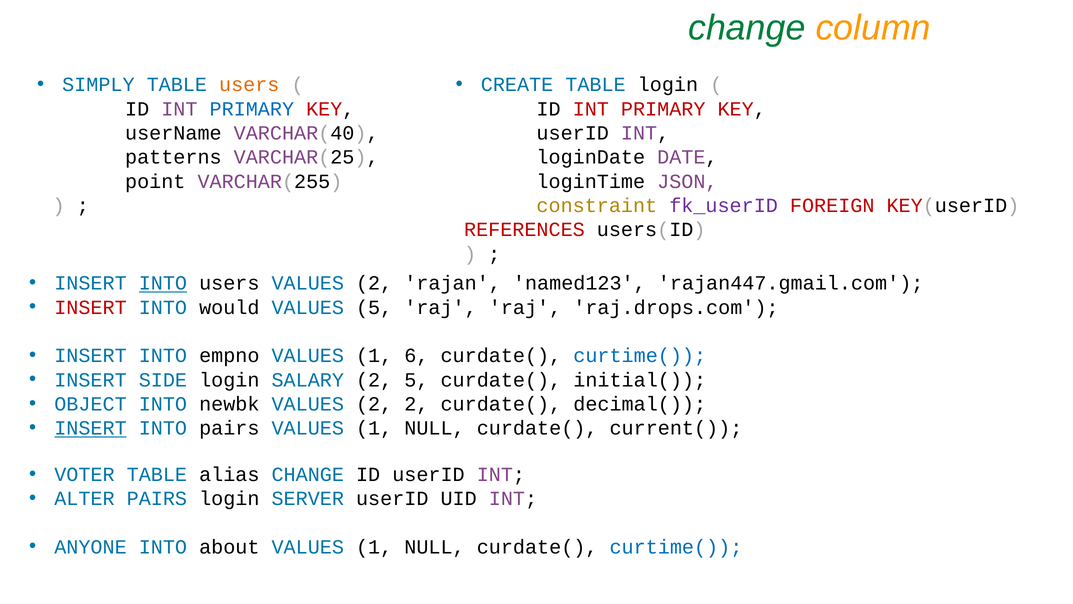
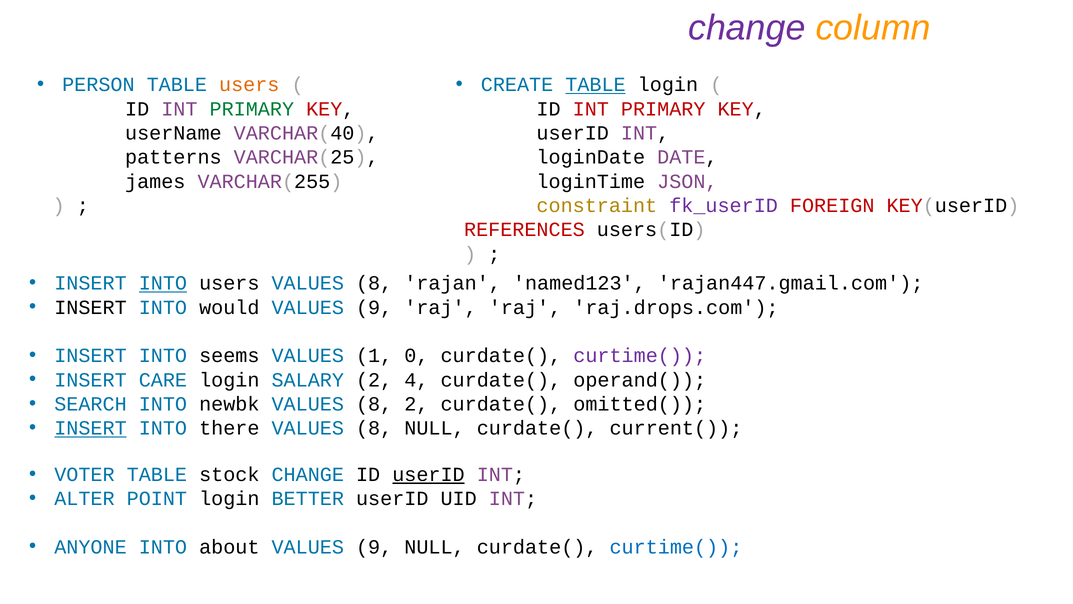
change colour: green -> purple (747, 28)
SIMPLY: SIMPLY -> PERSON (98, 85)
TABLE underline: none -> present (595, 85)
PRIMARY colour: blue -> green (252, 109)
point: point -> james (155, 181)
users VALUES 2: 2 -> 8 (374, 283)
INSERT colour: red -> black (90, 307)
5: 5 -> 9 (374, 307)
empno: empno -> seems (229, 355)
6: 6 -> 0 (416, 355)
curtime( colour: blue -> purple (640, 355)
SIDE: SIDE -> CARE (163, 380)
2 5: 5 -> 4 (416, 380)
initial(: initial( -> operand( (640, 380)
OBJECT: OBJECT -> SEARCH (90, 404)
2: 2 -> 8 (374, 404)
decimal(: decimal( -> omitted( (640, 404)
INTO pairs: pairs -> there (229, 428)
1: 1 -> 8 (374, 428)
alias: alias -> stock (229, 474)
userID underline: none -> present (428, 474)
ALTER PAIRS: PAIRS -> POINT (157, 498)
SERVER: SERVER -> BETTER (308, 498)
1: 1 -> 9 (374, 547)
